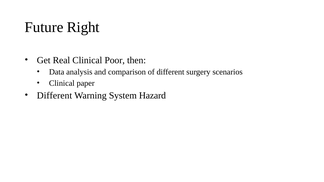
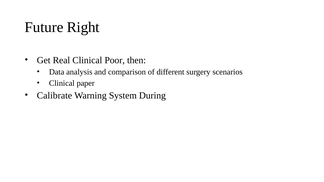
Different: Different -> Calibrate (54, 96)
Hazard: Hazard -> During (152, 96)
